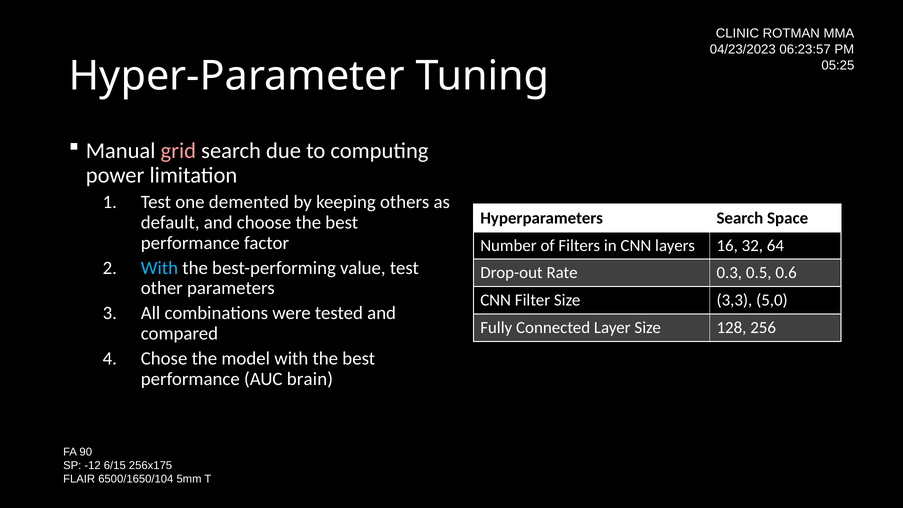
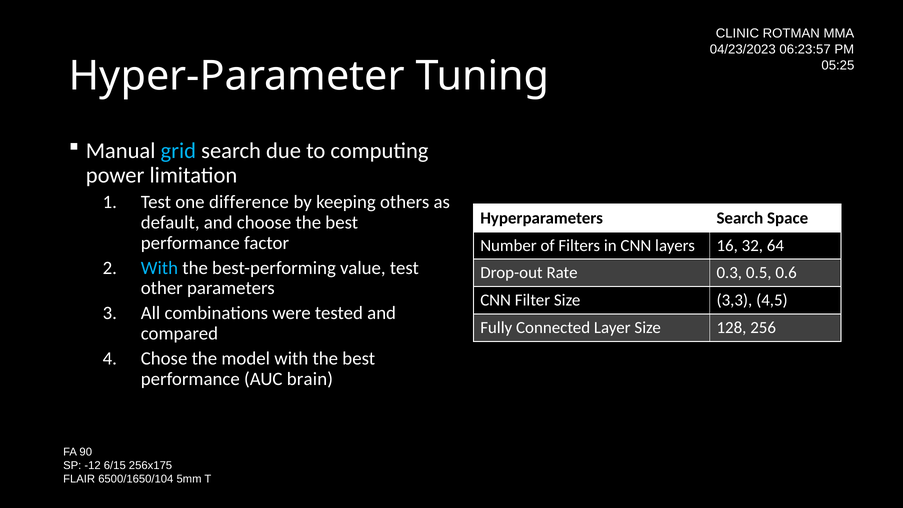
grid colour: pink -> light blue (178, 151)
demented: demented -> difference (249, 202)
5,0: 5,0 -> 4,5 (772, 300)
